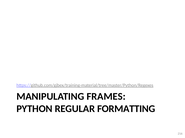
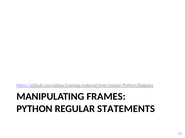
FORMATTING: FORMATTING -> STATEMENTS (126, 109)
